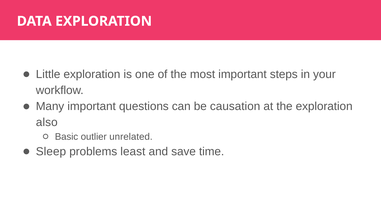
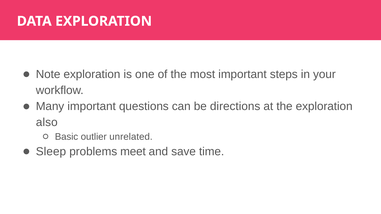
Little: Little -> Note (48, 74)
causation: causation -> directions (235, 107)
least: least -> meet (133, 152)
